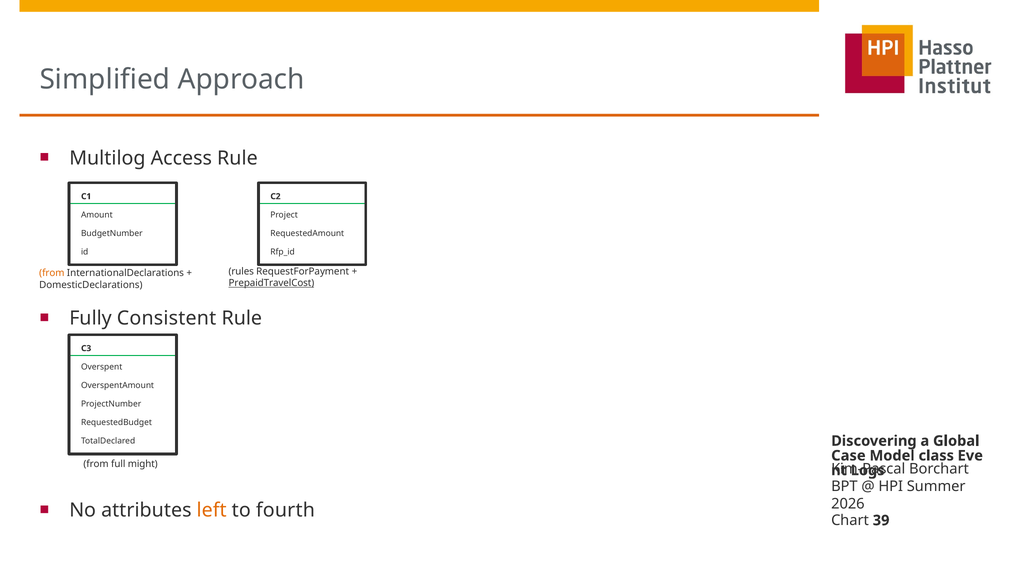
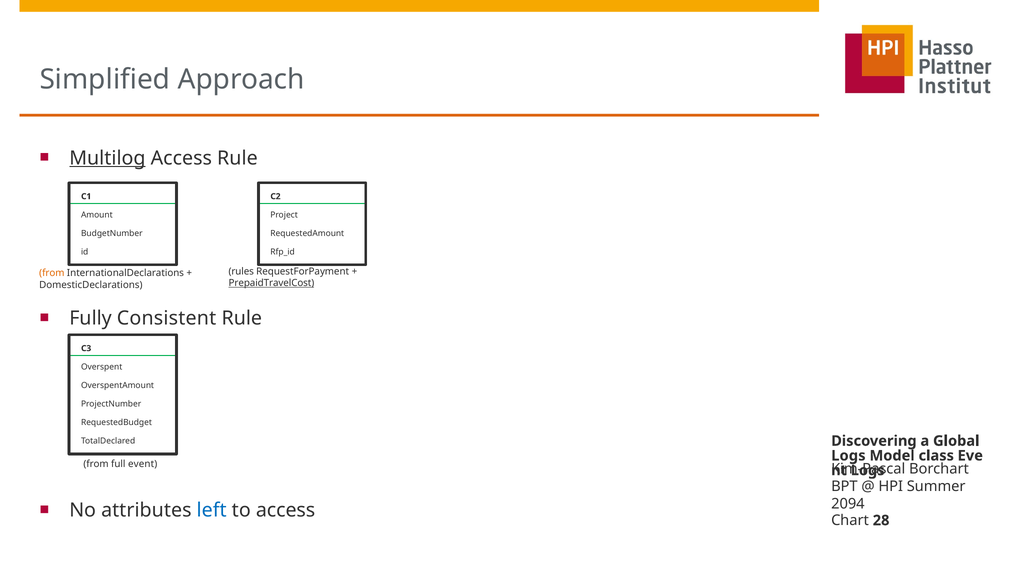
Multilog underline: none -> present (107, 158)
Case: Case -> Logs (848, 456)
might: might -> event (143, 464)
2026: 2026 -> 2094 (848, 504)
left colour: orange -> blue (212, 510)
to fourth: fourth -> access (286, 510)
39: 39 -> 28 (881, 521)
